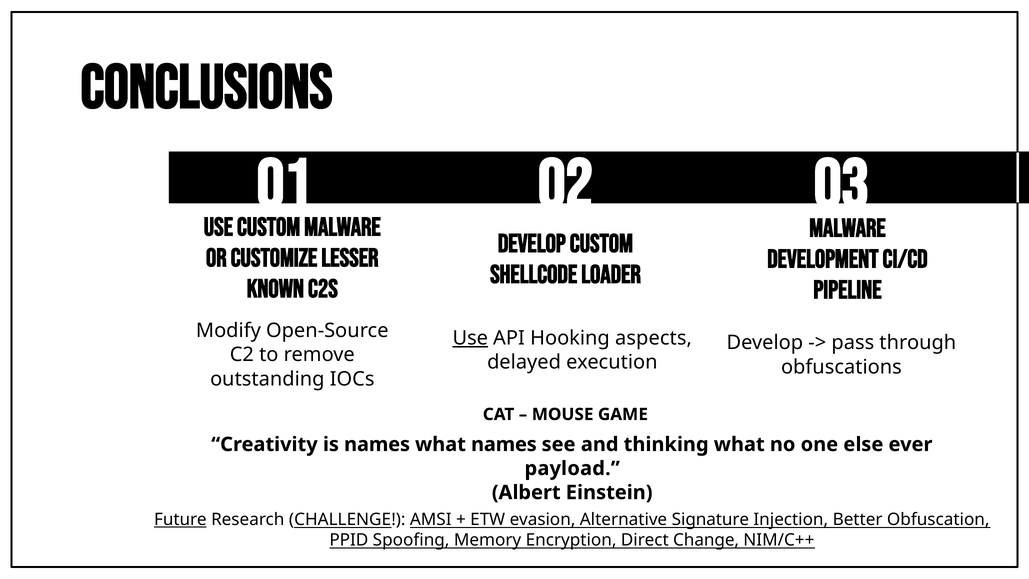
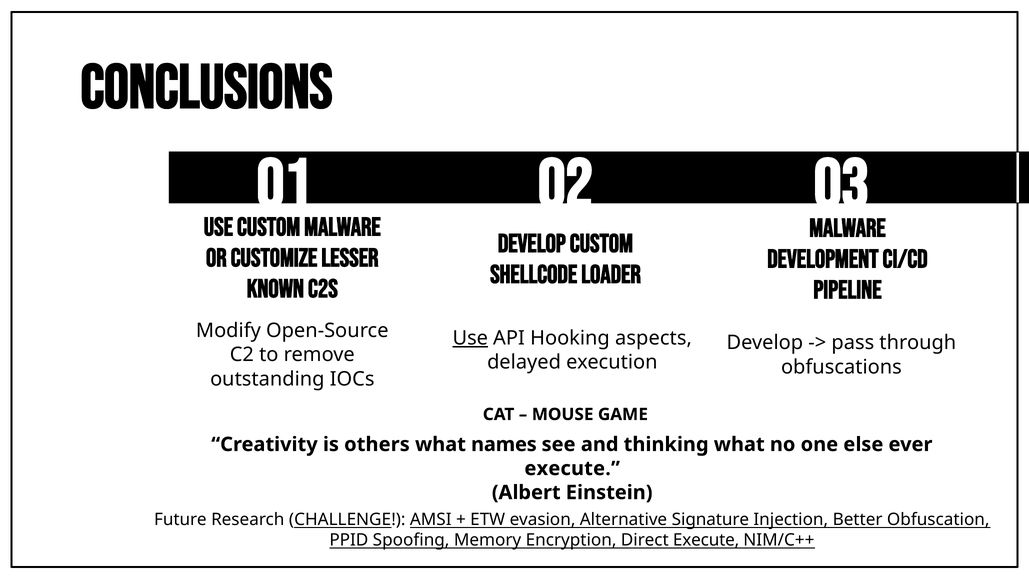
is names: names -> others (377, 444)
payload: payload -> execute (572, 468)
Future underline: present -> none (180, 520)
Direct Change: Change -> Execute (706, 540)
